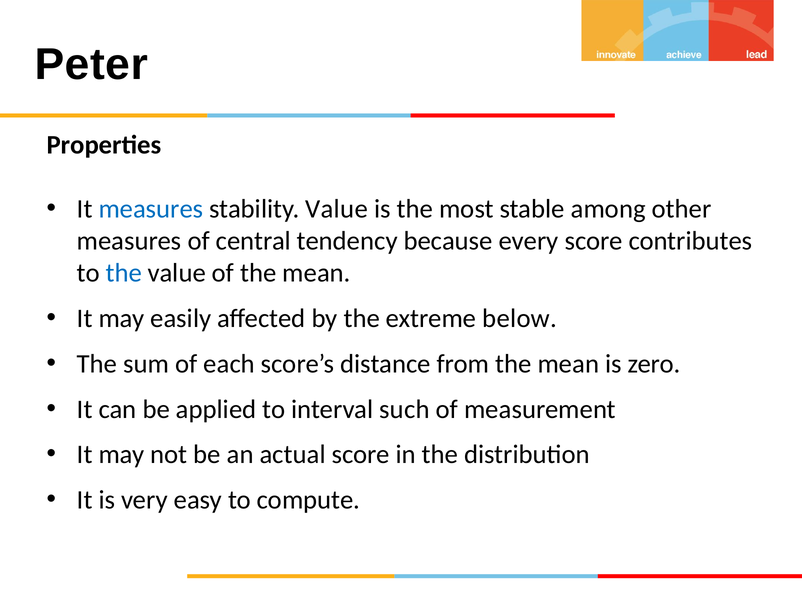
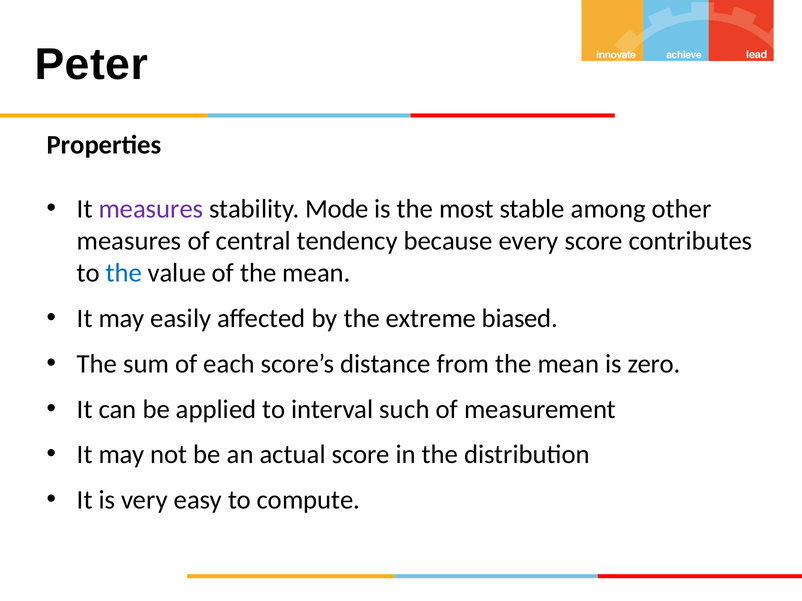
measures colour: blue -> purple (151, 209)
stability Value: Value -> Mode (337, 209)
below: below -> biased (520, 319)
